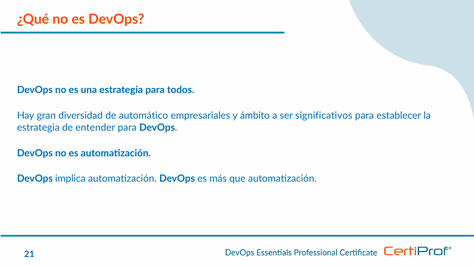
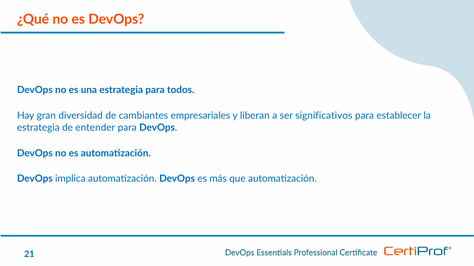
automático: automático -> cambiantes (143, 116)
ámbito: ámbito -> liberan (255, 116)
